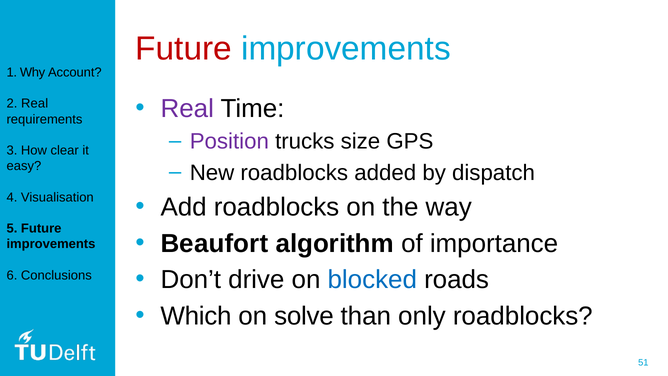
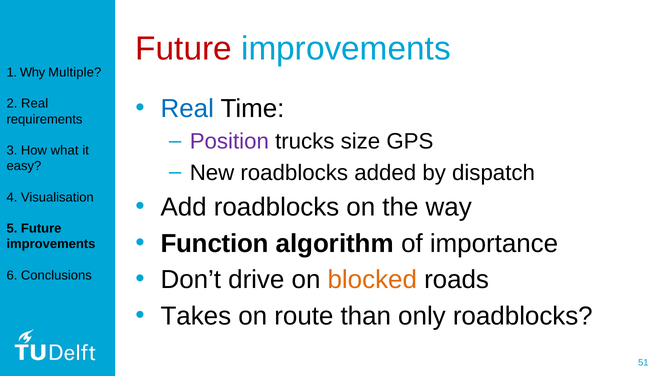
Account: Account -> Multiple (75, 72)
Real colour: purple -> blue (187, 108)
clear: clear -> what (65, 150)
Beaufort: Beaufort -> Function (215, 243)
blocked colour: blue -> orange (372, 280)
Which: Which -> Takes (196, 316)
solve: solve -> route (304, 316)
